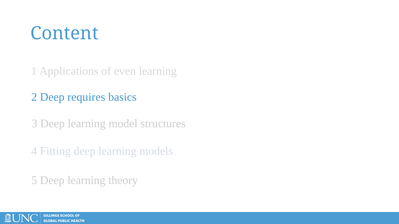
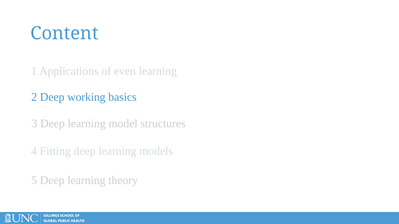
requires: requires -> working (86, 97)
